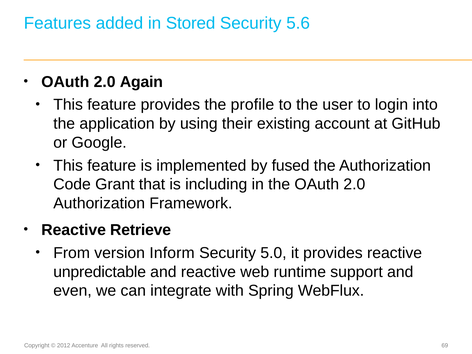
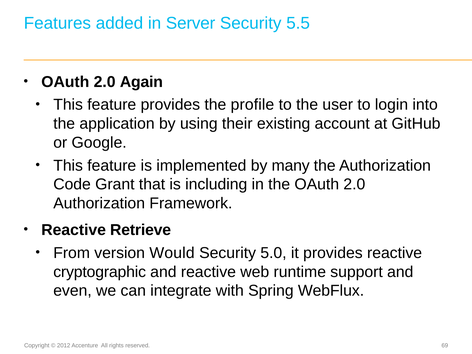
Stored: Stored -> Server (191, 23)
5.6: 5.6 -> 5.5 (298, 23)
fused: fused -> many (291, 166)
Inform: Inform -> Would (172, 253)
unpredictable: unpredictable -> cryptographic (100, 272)
